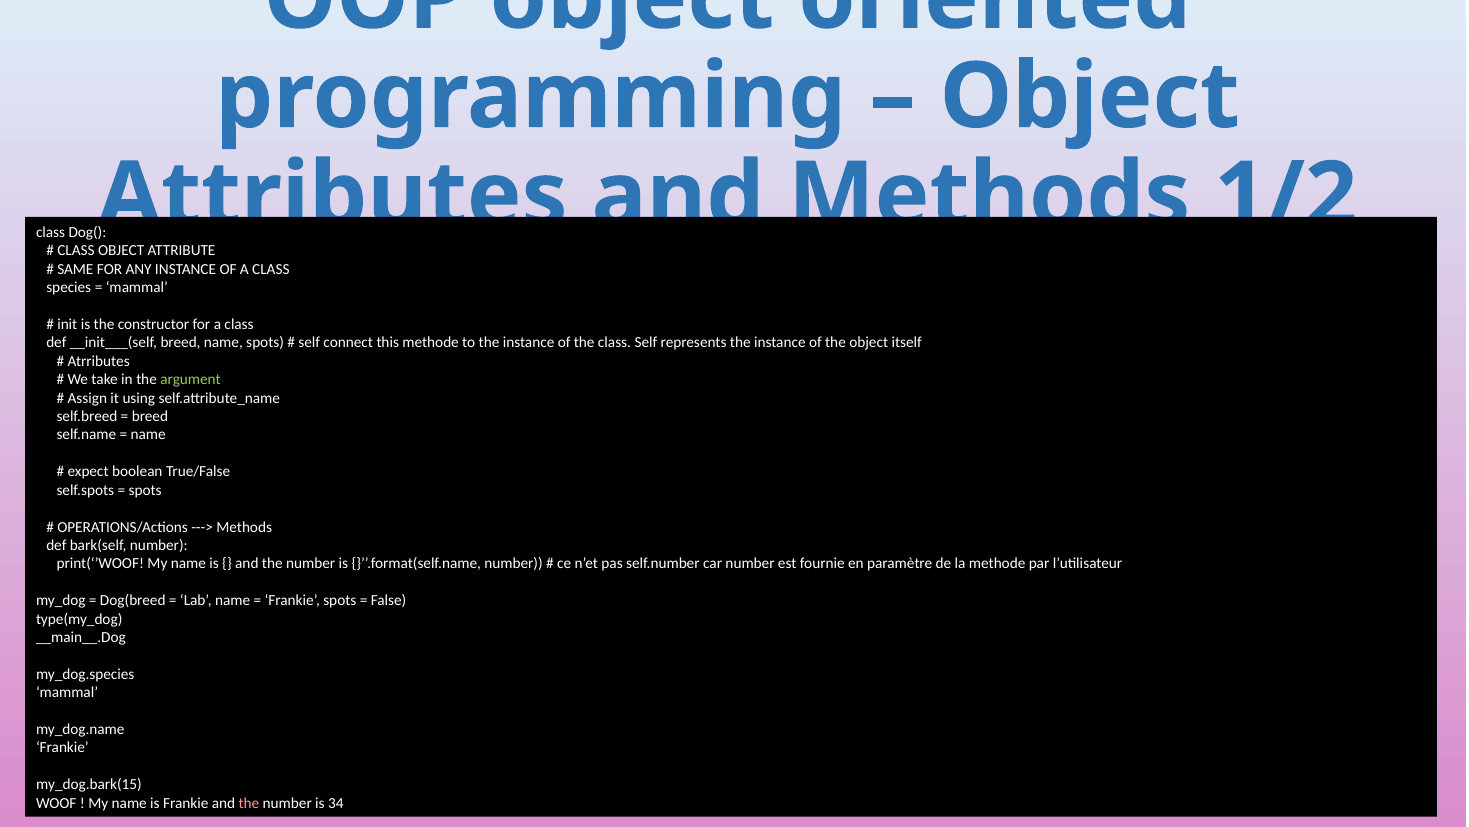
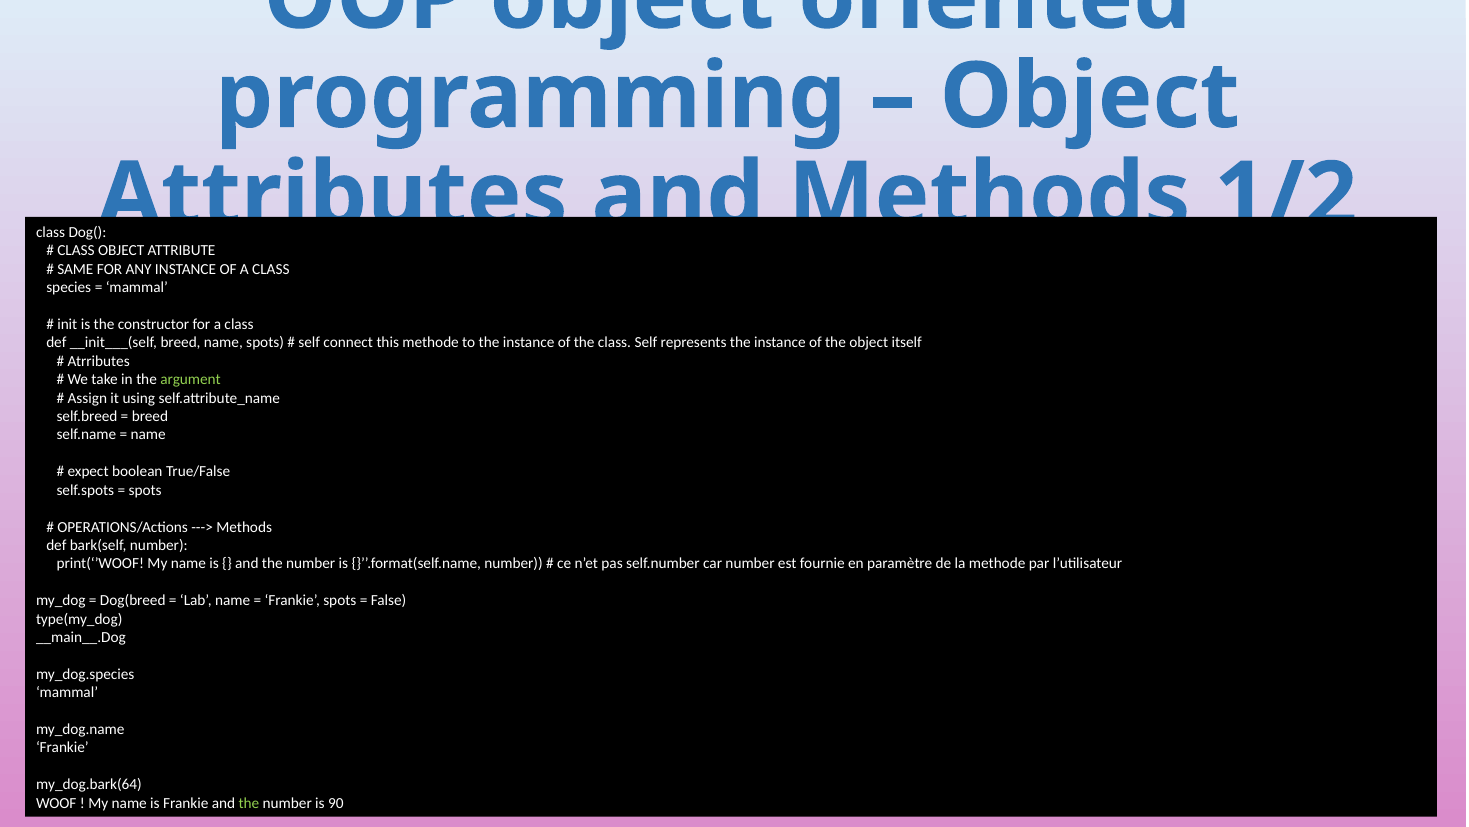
my_dog.bark(15: my_dog.bark(15 -> my_dog.bark(64 (89, 784)
the colour: pink -> light green (249, 802)
34: 34 -> 90 (336, 802)
